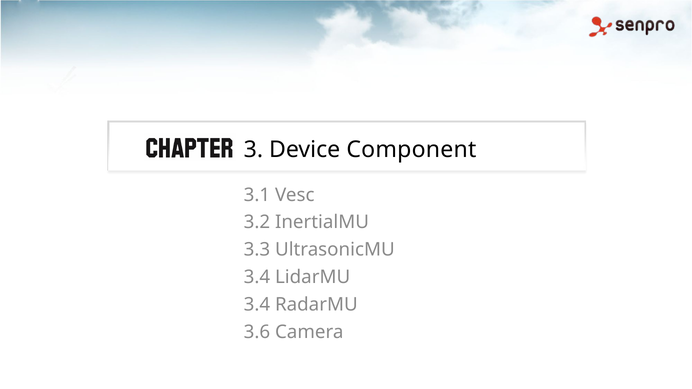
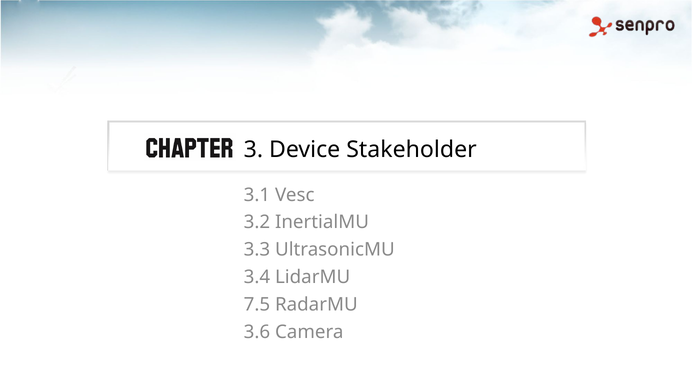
Component: Component -> Stakeholder (412, 150)
3.4: 3.4 -> 7.5 (257, 305)
